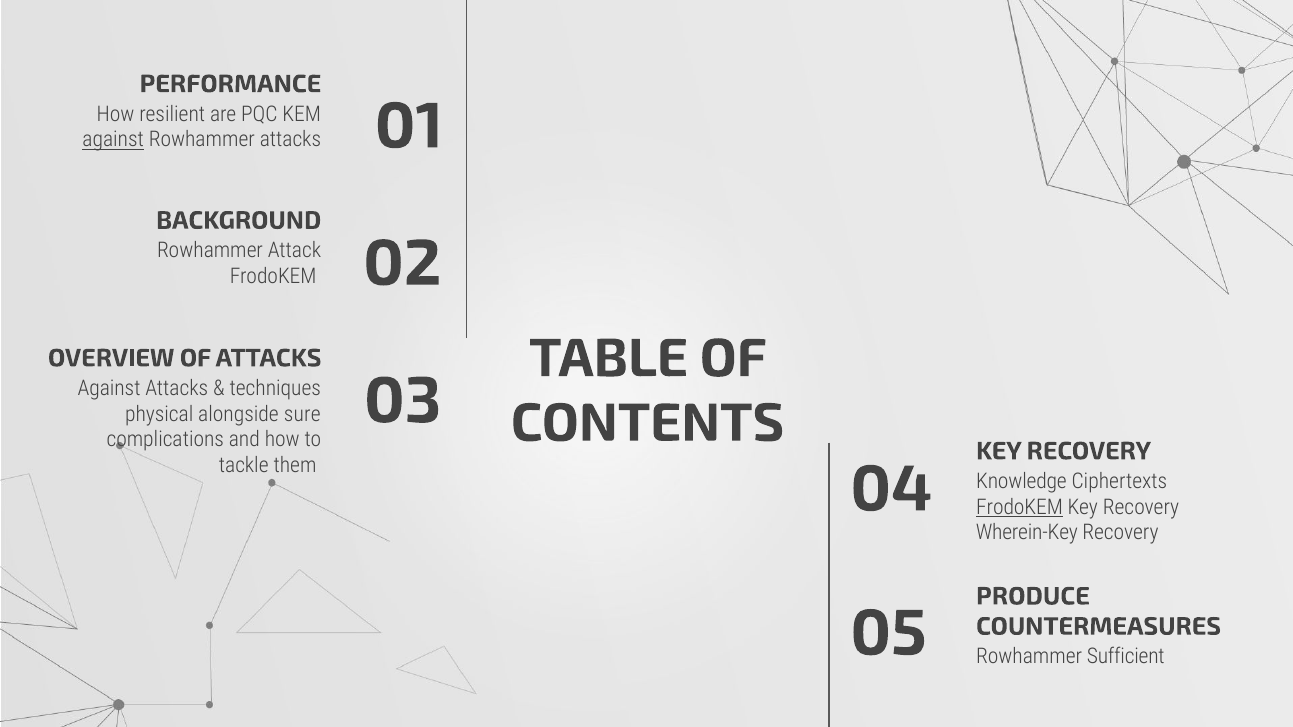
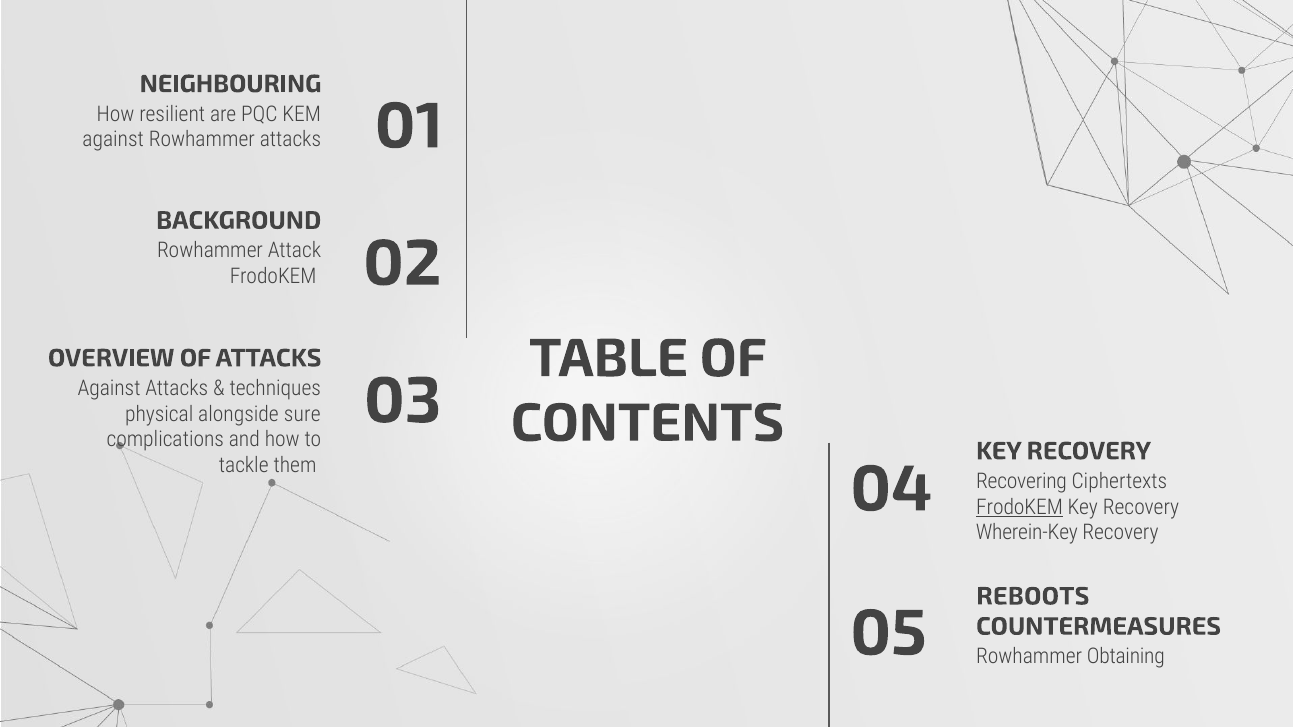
PERFORMANCE: PERFORMANCE -> NEIGHBOURING (231, 84)
against underline: present -> none (113, 140)
Knowledge: Knowledge -> Recovering (1022, 481)
PRODUCE: PRODUCE -> REBOOTS (1033, 596)
Sufficient: Sufficient -> Obtaining (1126, 657)
